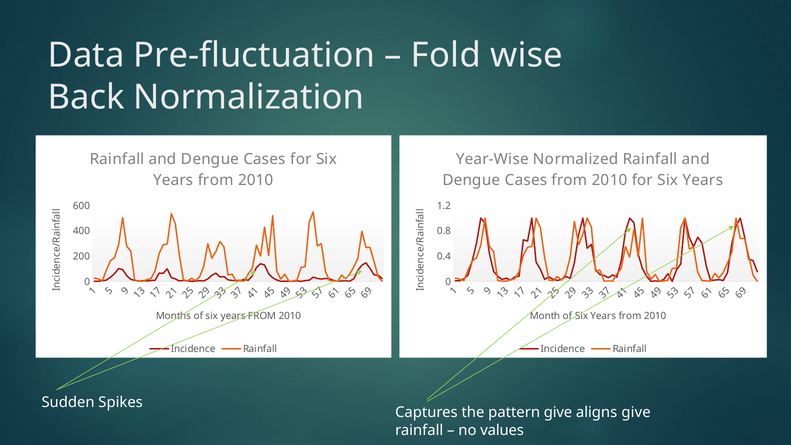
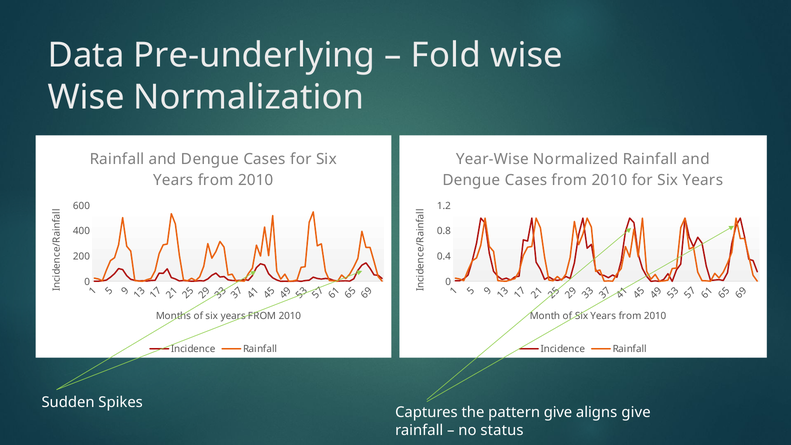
Pre-fluctuation: Pre-fluctuation -> Pre-underlying (254, 56)
Back: Back -> Wise (86, 97)
values: values -> status (502, 430)
